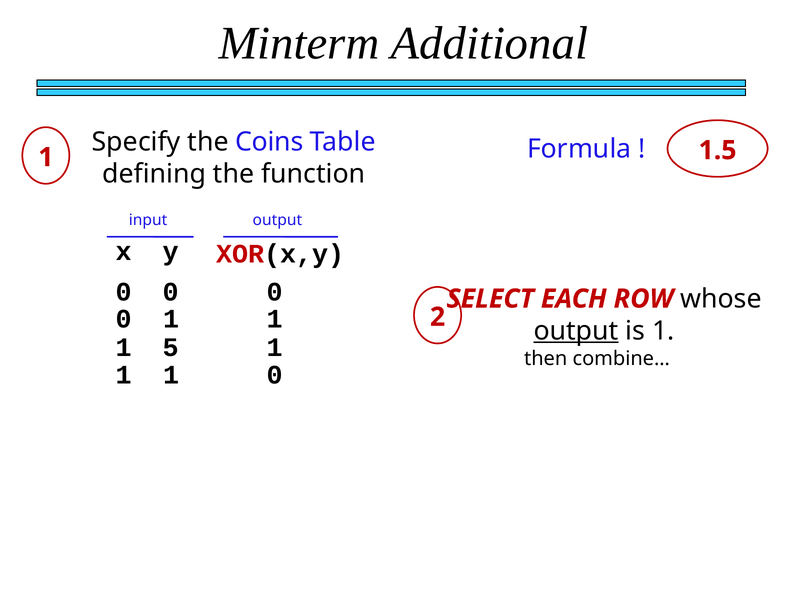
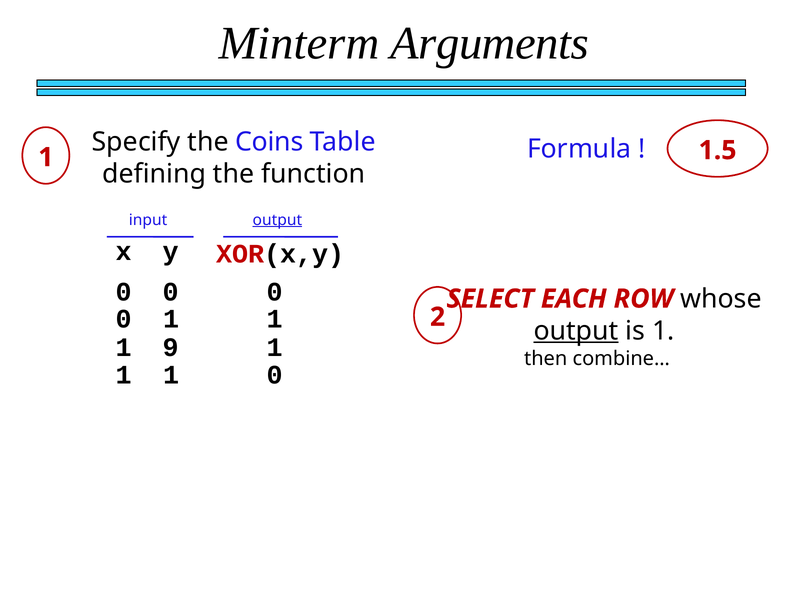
Additional: Additional -> Arguments (490, 43)
output underline: none -> present (277, 220)
5: 5 -> 9 (171, 348)
